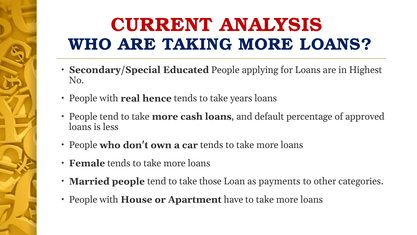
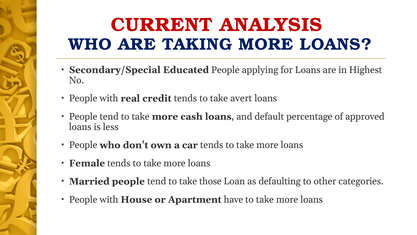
hence: hence -> credit (157, 98)
years: years -> avert (241, 98)
payments: payments -> defaulting (280, 181)
